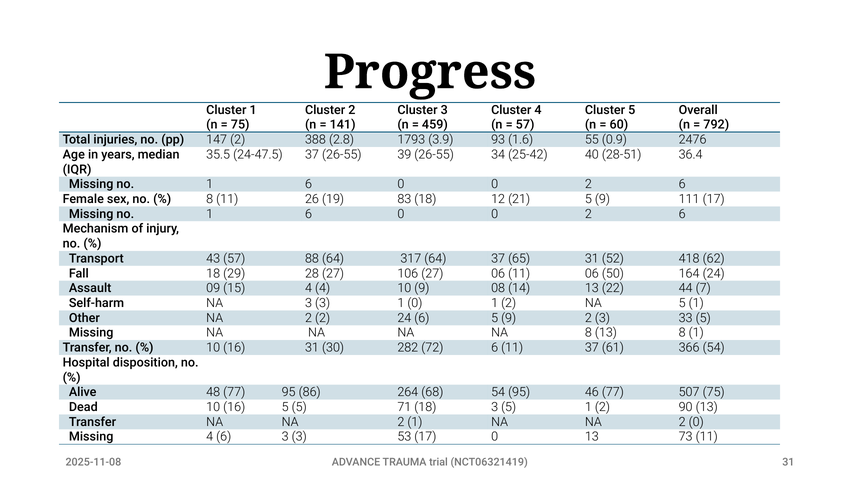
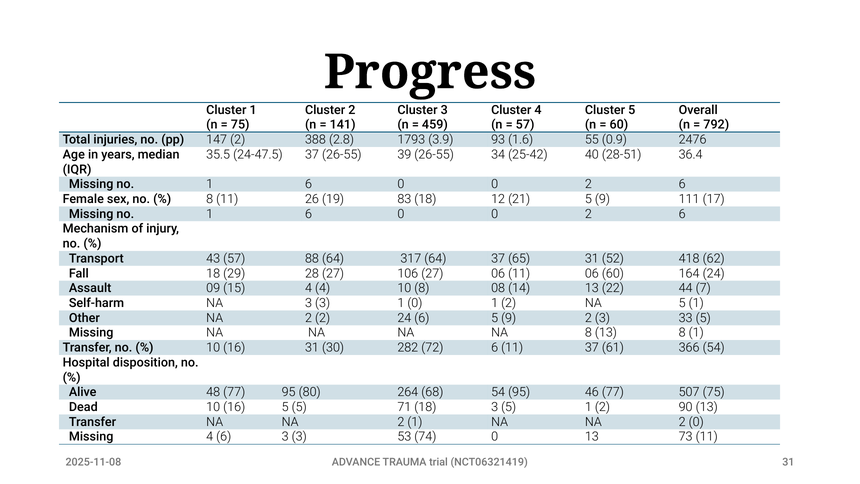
06 50: 50 -> 60 (613, 273)
10 9: 9 -> 8 (422, 288)
86: 86 -> 80 (310, 392)
53 17: 17 -> 74 (425, 437)
